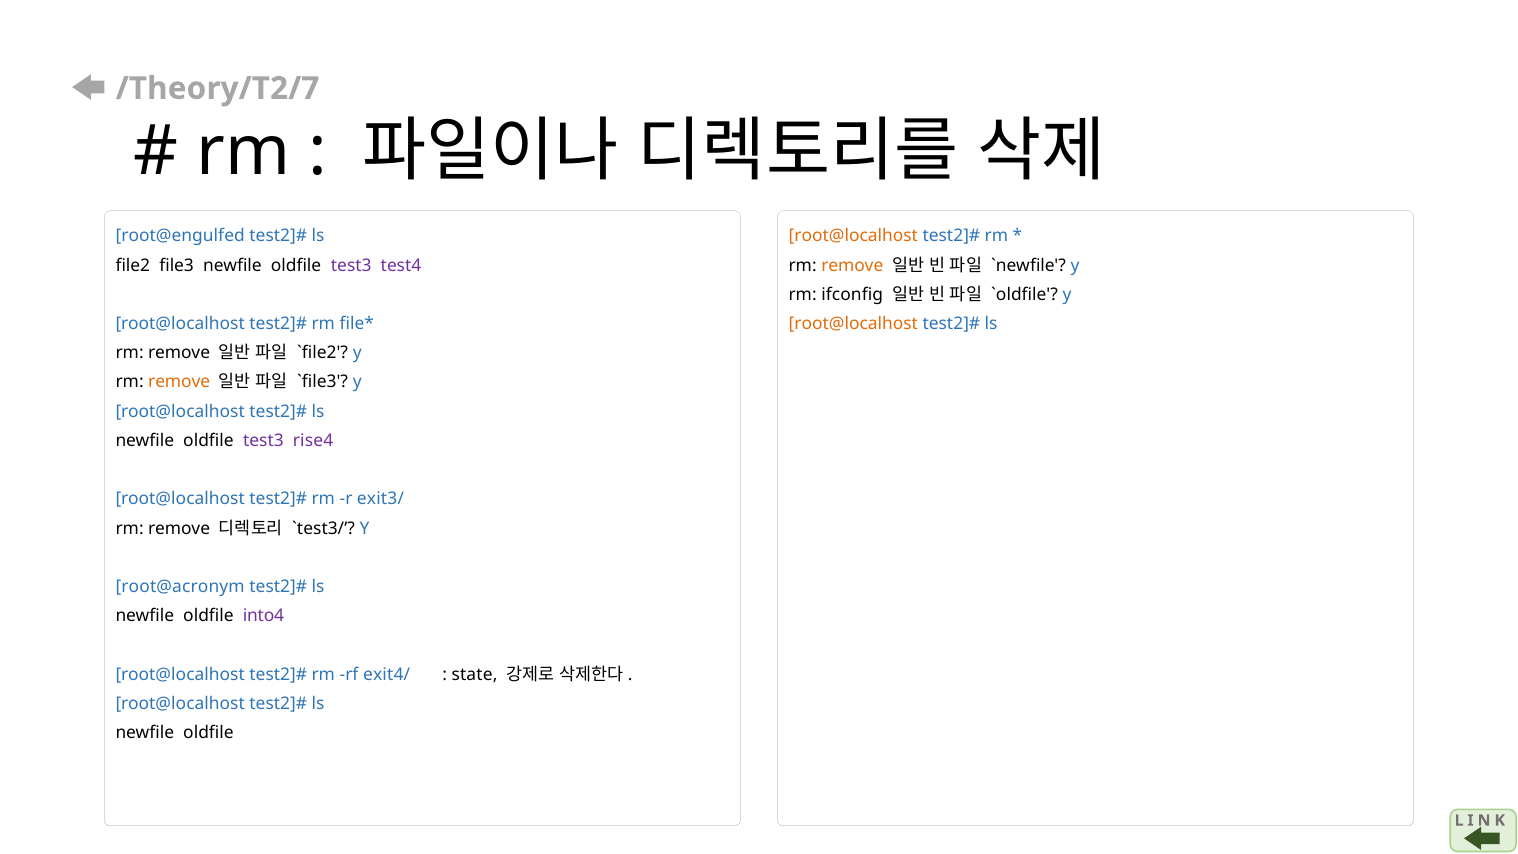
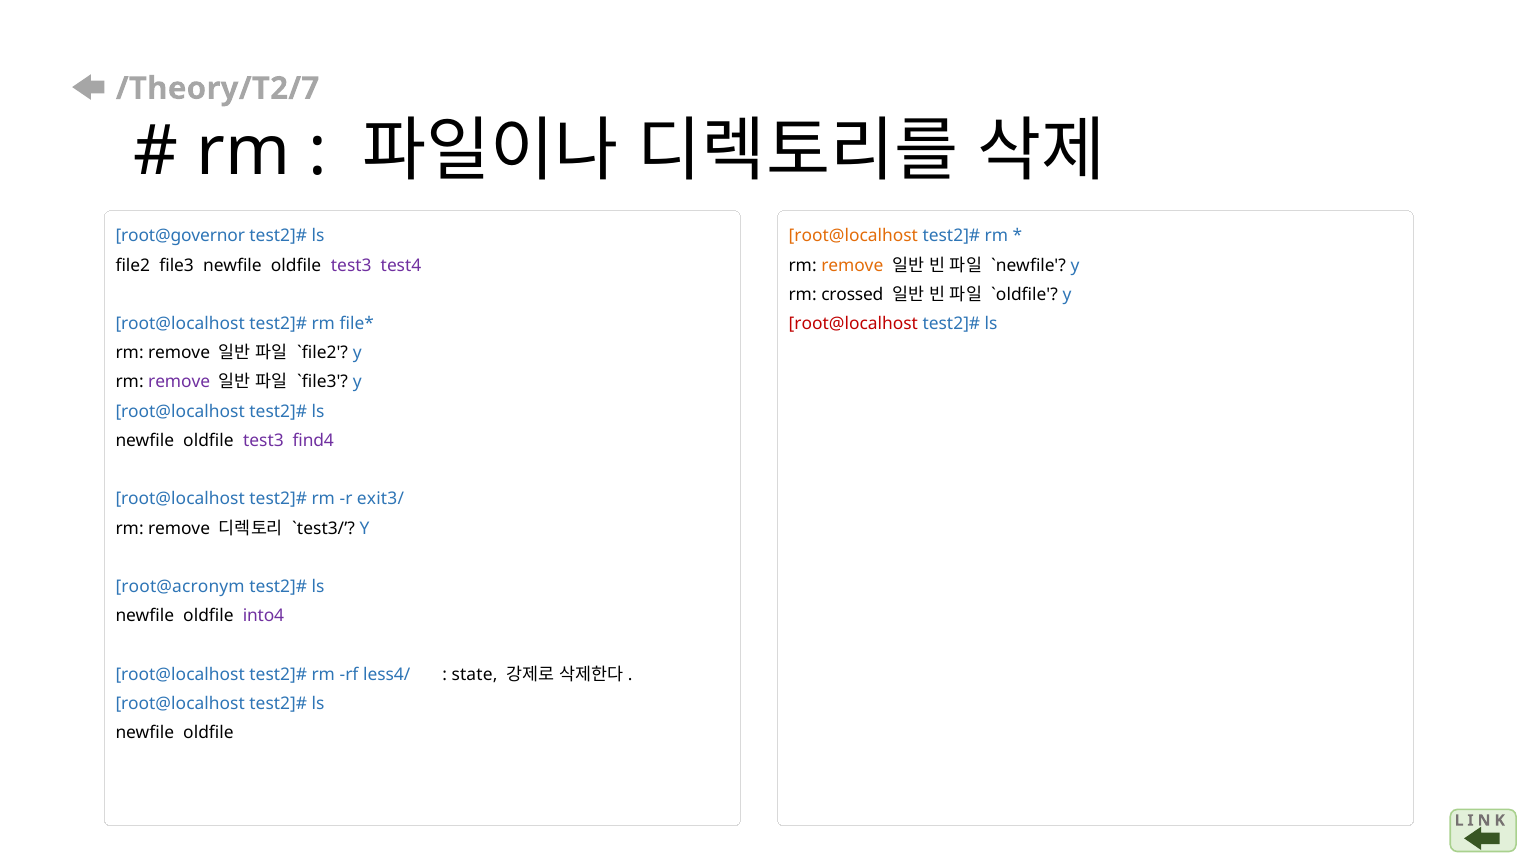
root@engulfed: root@engulfed -> root@governor (180, 236)
ifconfig: ifconfig -> crossed (852, 294)
root@localhost colour: orange -> red (853, 324)
remove colour: orange -> purple (179, 382)
rise4: rise4 -> find4 (313, 441)
exit4/: exit4/ -> less4/ (387, 674)
